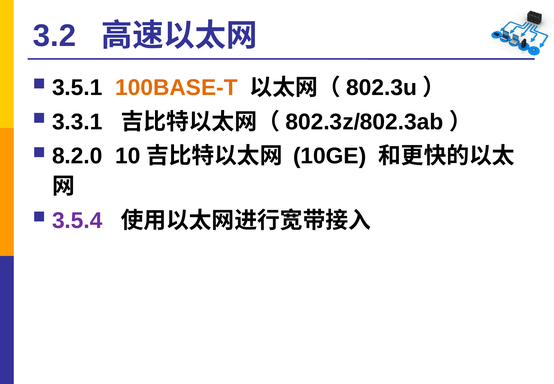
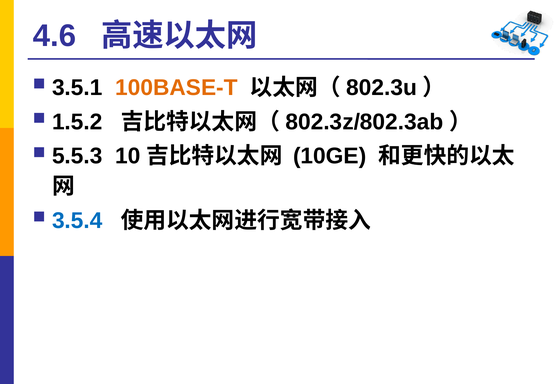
3.2: 3.2 -> 4.6 (55, 36)
3.3.1: 3.3.1 -> 1.5.2 (77, 122)
8.2.0: 8.2.0 -> 5.5.3 (77, 156)
3.5.4 colour: purple -> blue (77, 220)
